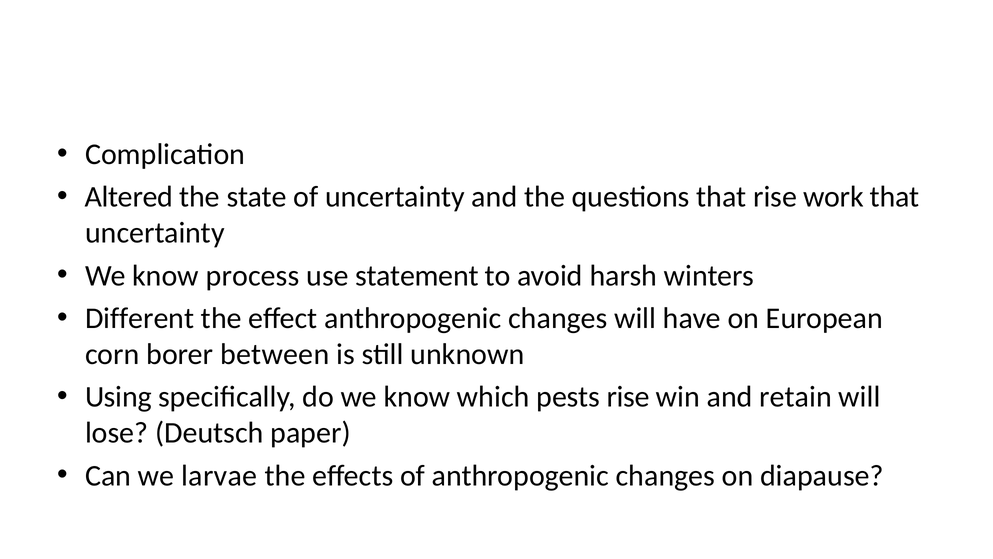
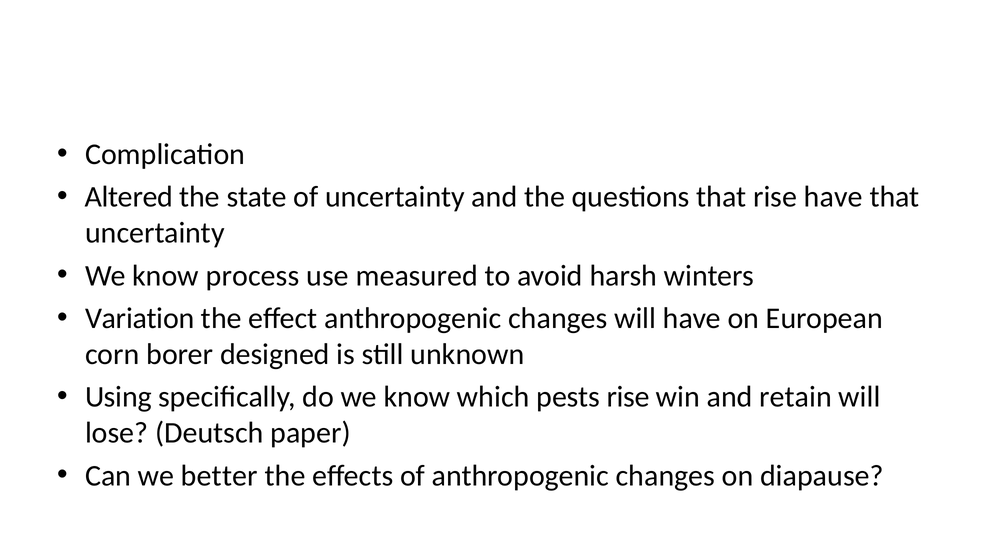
rise work: work -> have (833, 197)
statement: statement -> measured (417, 275)
Different: Different -> Variation (140, 318)
between: between -> designed (275, 354)
larvae: larvae -> better (219, 475)
